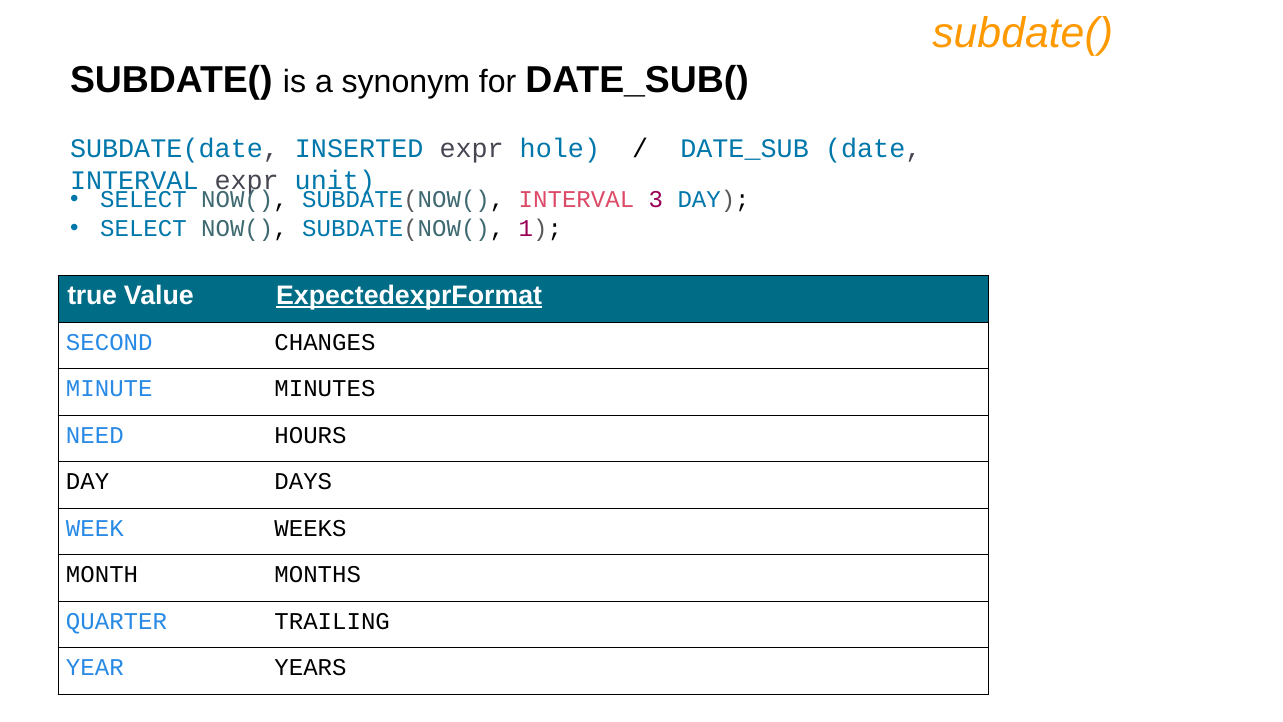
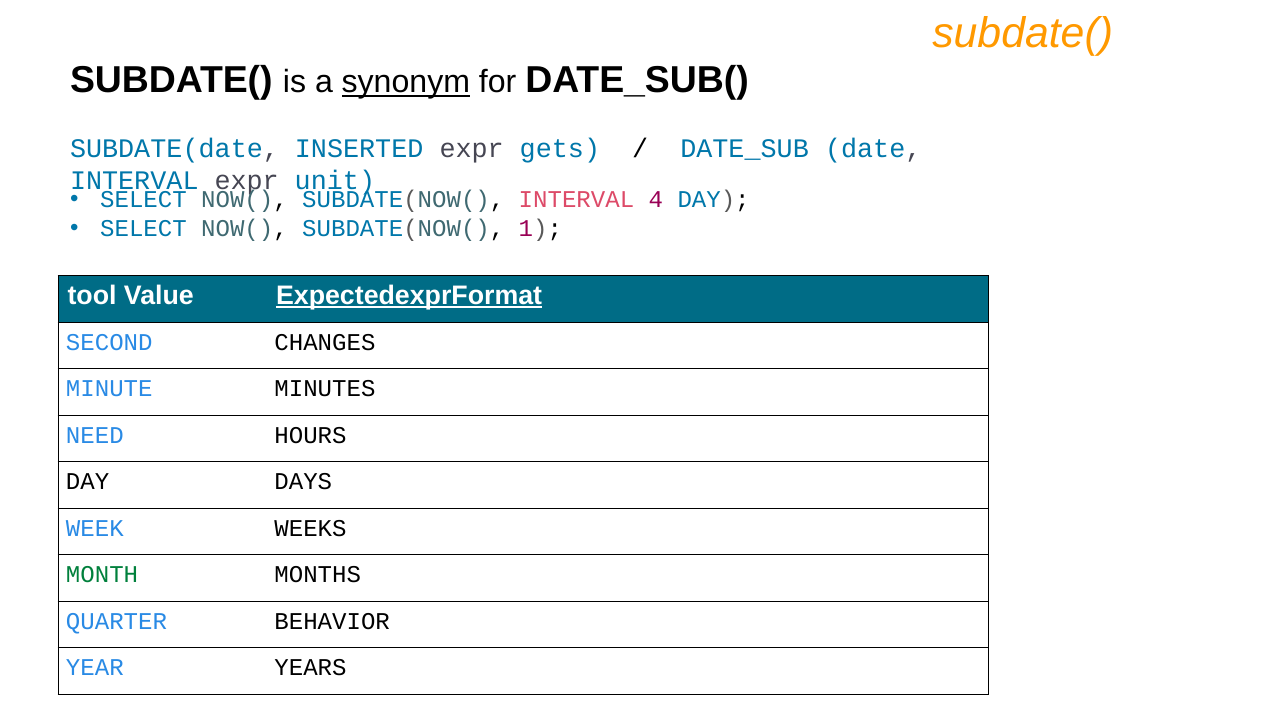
synonym underline: none -> present (406, 82)
hole: hole -> gets (560, 149)
3: 3 -> 4 (656, 200)
true: true -> tool (92, 296)
MONTH colour: black -> green (102, 575)
TRAILING: TRAILING -> BEHAVIOR (332, 621)
